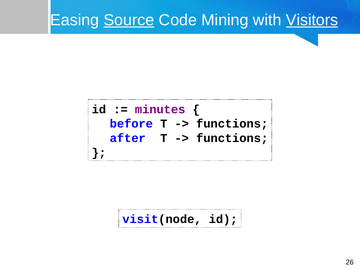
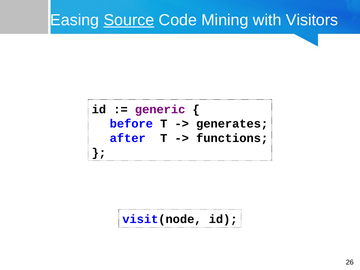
Visitors underline: present -> none (312, 20)
minutes: minutes -> generic (160, 109)
functions: functions -> generates (232, 124)
